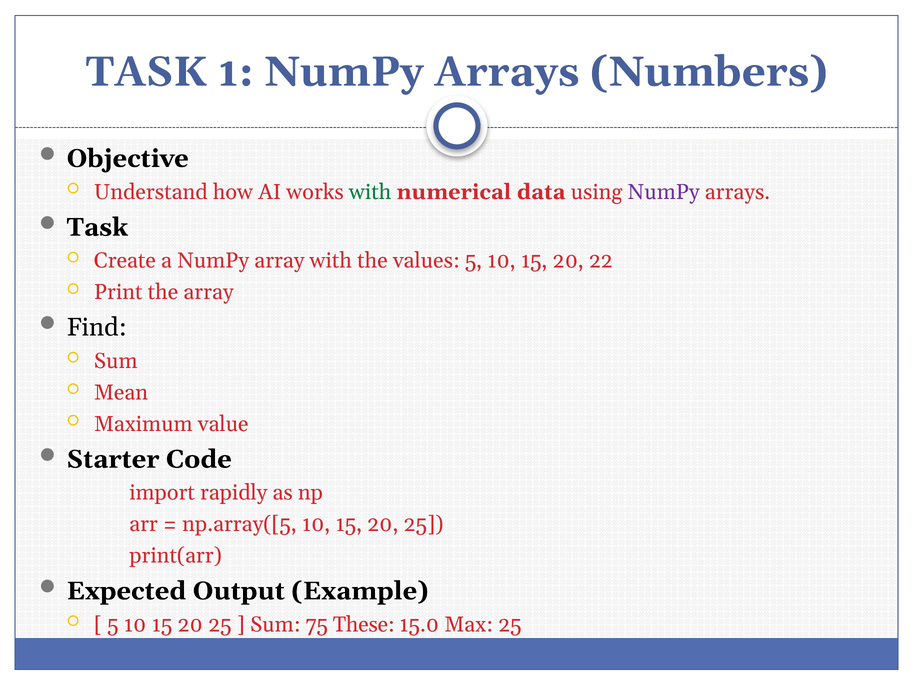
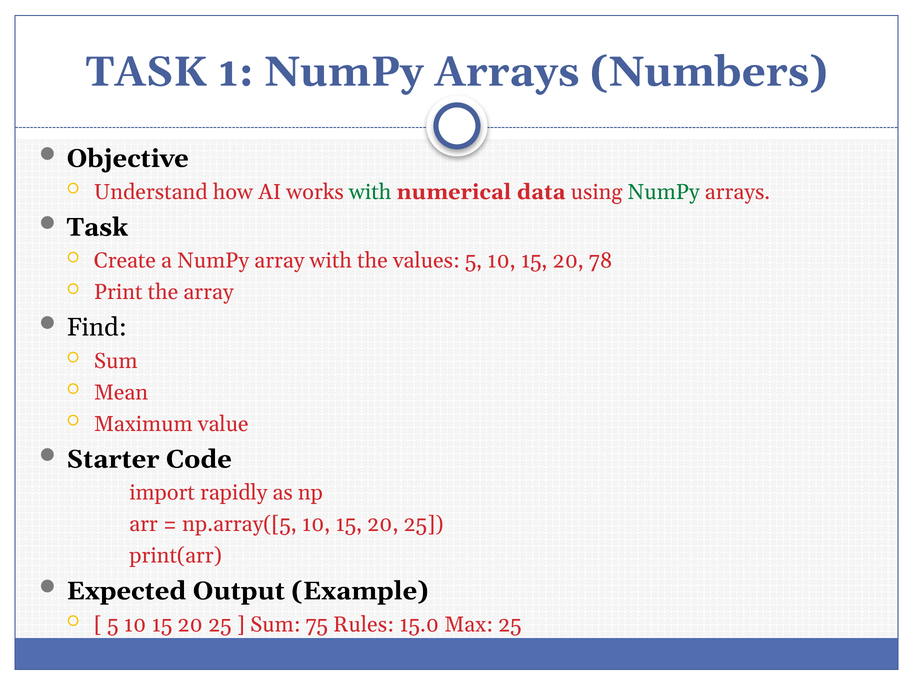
NumPy colour: purple -> green (664, 192)
22: 22 -> 78 (601, 261)
These: These -> Rules (364, 625)
